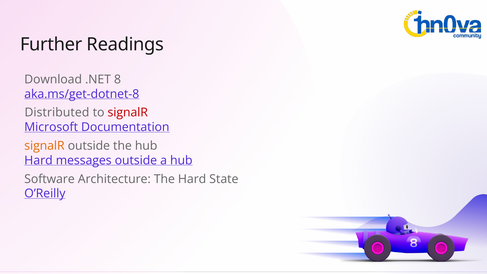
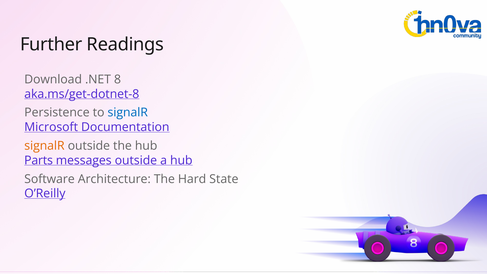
Distributed: Distributed -> Persistence (57, 113)
signalR colour: red -> blue (128, 113)
Hard: Hard -> Parts (39, 160)
